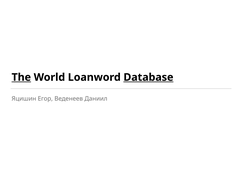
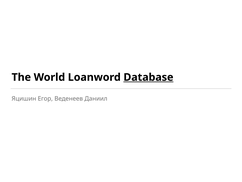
The underline: present -> none (21, 77)
